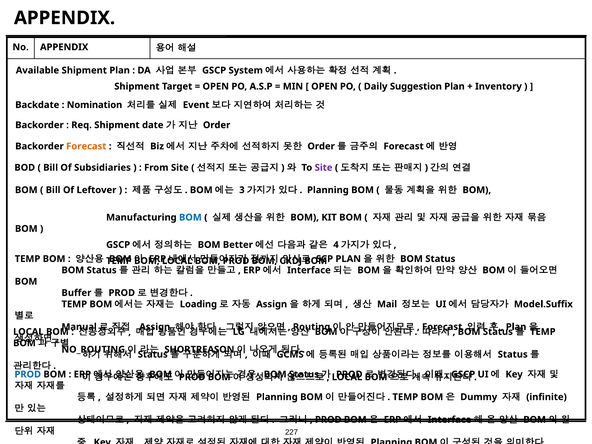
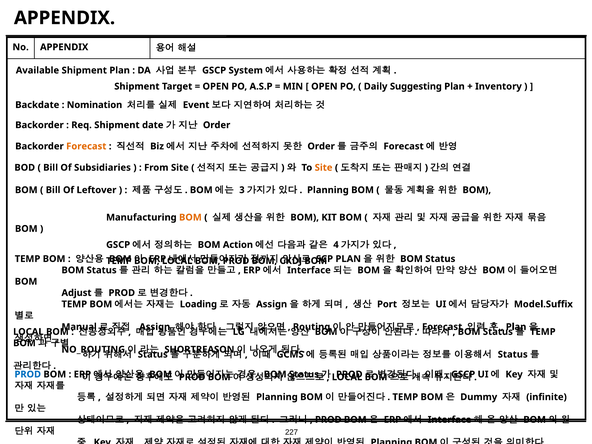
Suggestion: Suggestion -> Suggesting (416, 86)
Site colour: purple -> orange (324, 168)
BOM colour: blue -> orange (190, 218)
Better: Better -> Action (238, 245)
Buffer: Buffer -> Adjust (76, 293)
Mail: Mail -> Port (387, 304)
